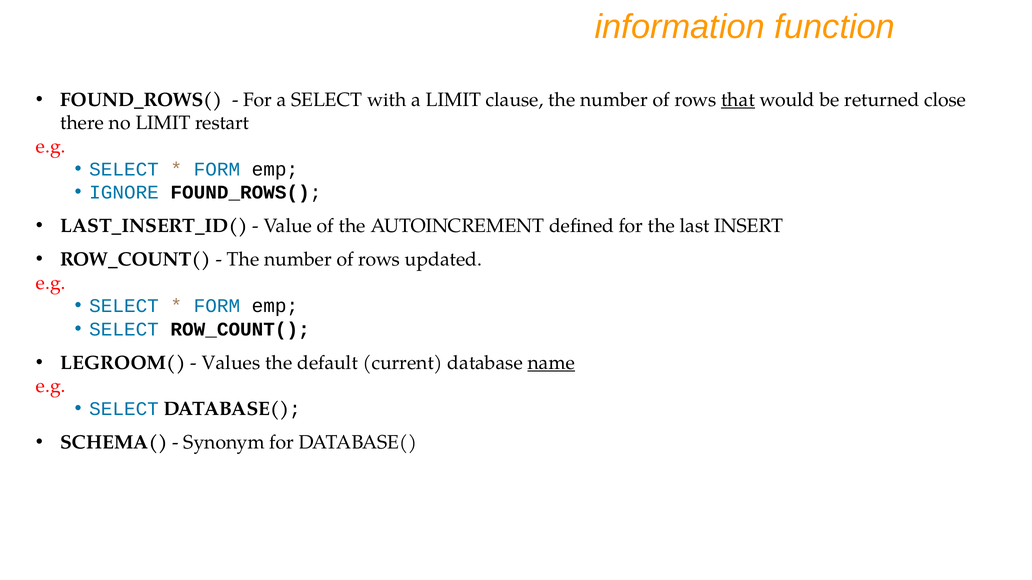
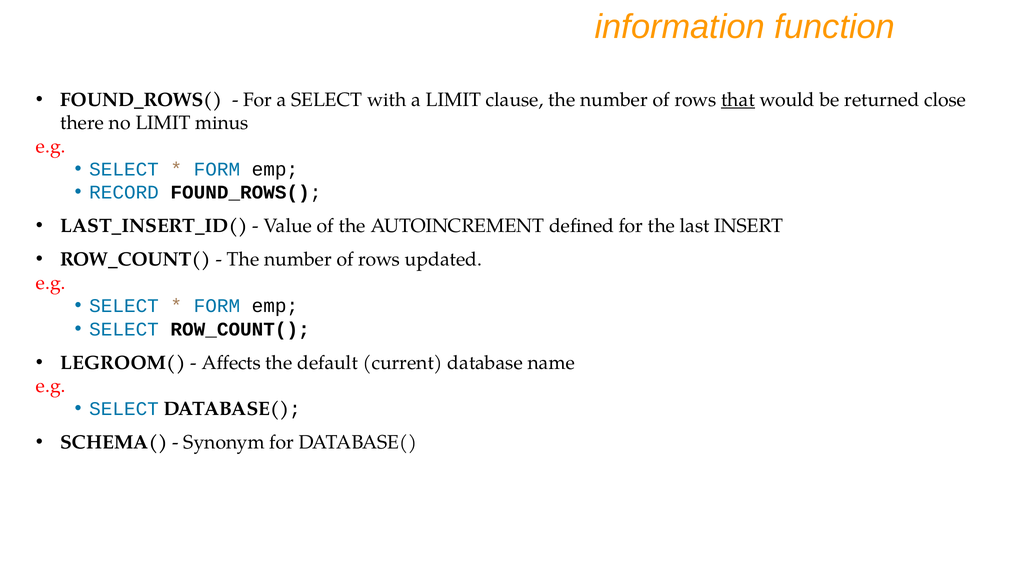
restart: restart -> minus (222, 123)
IGNORE: IGNORE -> RECORD (124, 193)
Values: Values -> Affects (231, 363)
name underline: present -> none (551, 363)
